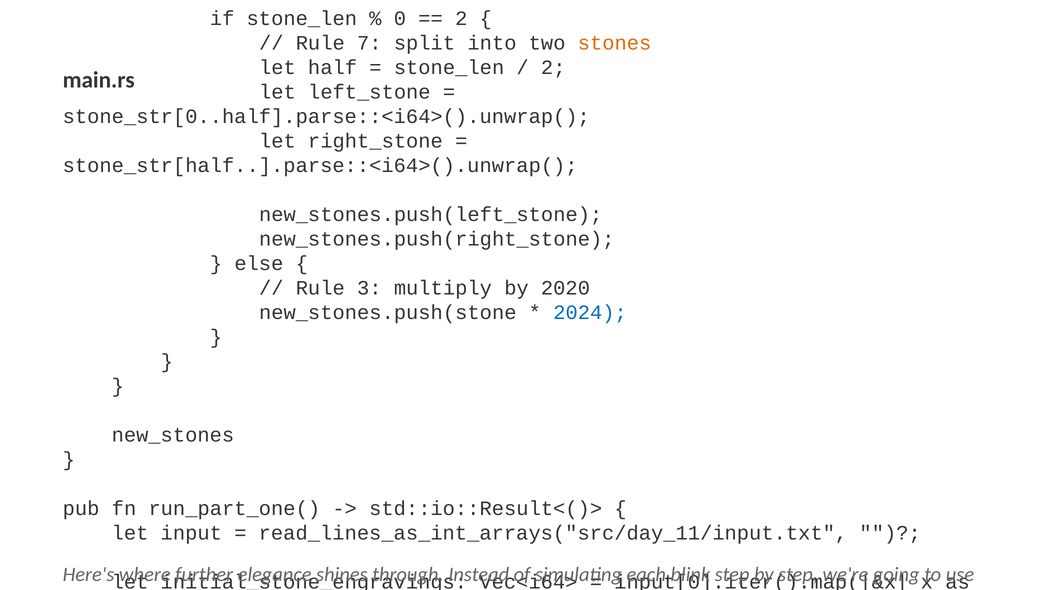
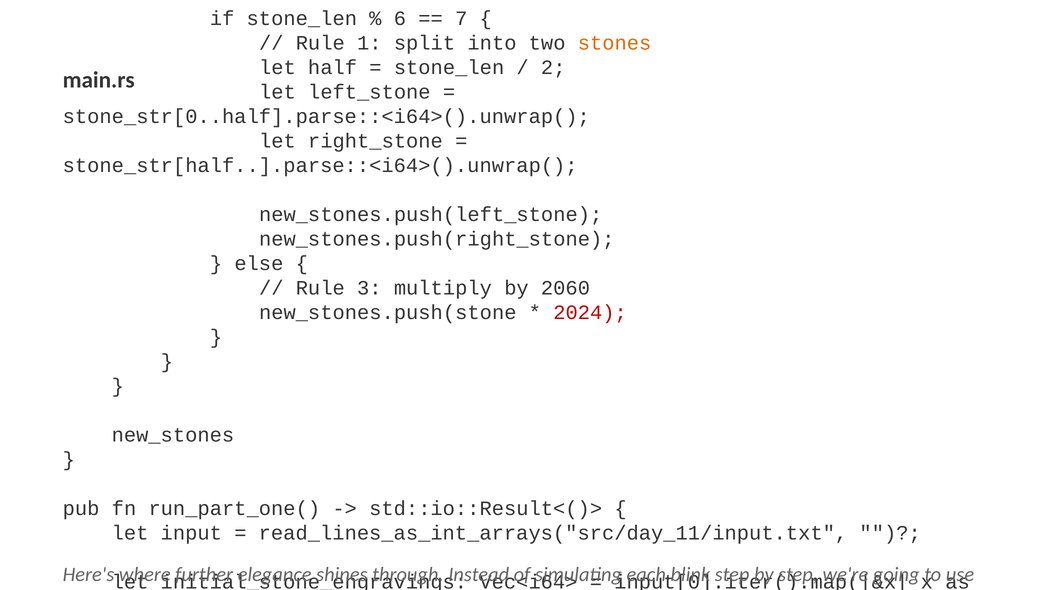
0: 0 -> 6 (400, 19)
2: 2 -> 7 (461, 19)
7: 7 -> 1 (369, 43)
2020: 2020 -> 2060 (565, 288)
2024 colour: blue -> red (590, 313)
